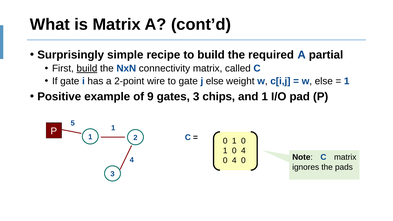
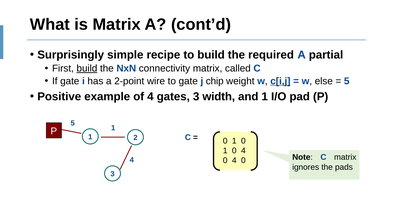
j else: else -> chip (215, 81)
c[i,j underline: none -> present (280, 81)
1: 1 -> 5 (347, 81)
of 9: 9 -> 4 (150, 97)
chips: chips -> width (219, 97)
